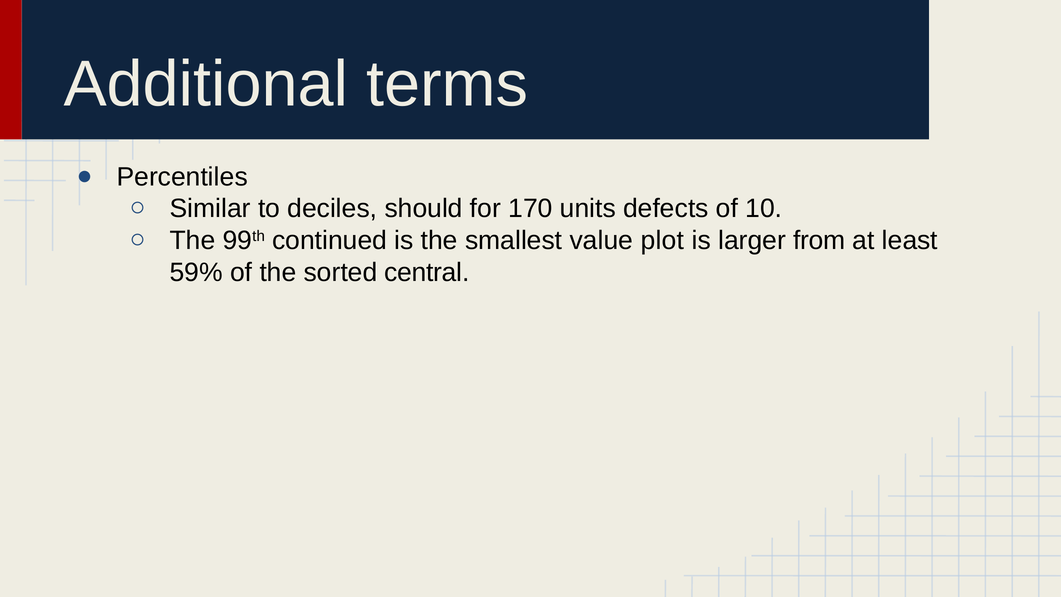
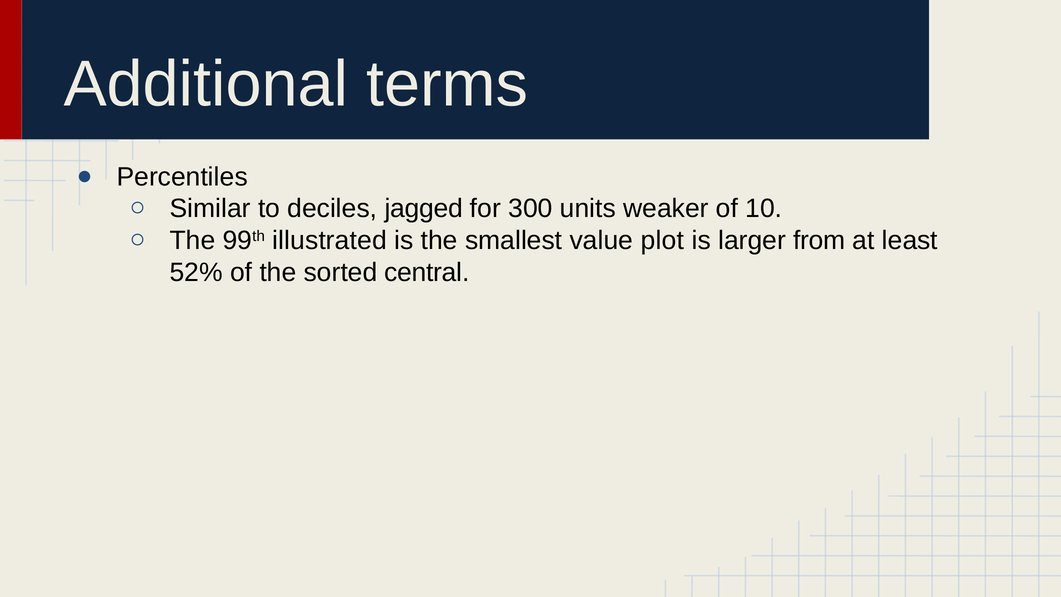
should: should -> jagged (424, 209)
170: 170 -> 300 (530, 209)
defects: defects -> weaker (666, 209)
continued: continued -> illustrated (330, 240)
59%: 59% -> 52% (196, 272)
